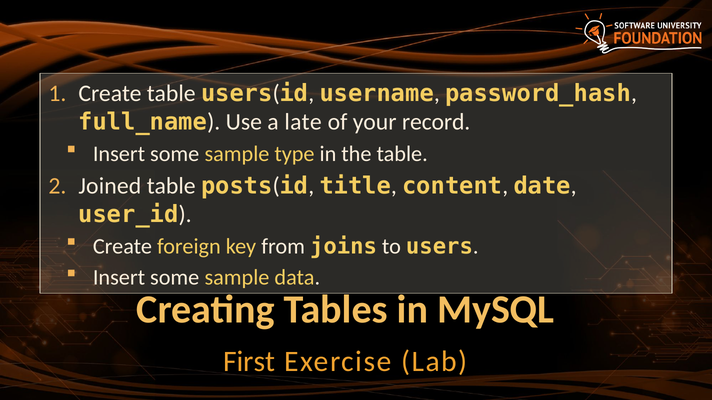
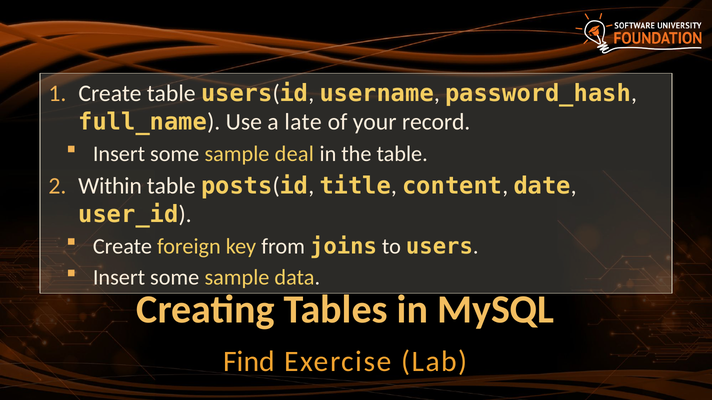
type: type -> deal (294, 154)
Joined: Joined -> Within (110, 186)
First: First -> Find (249, 362)
